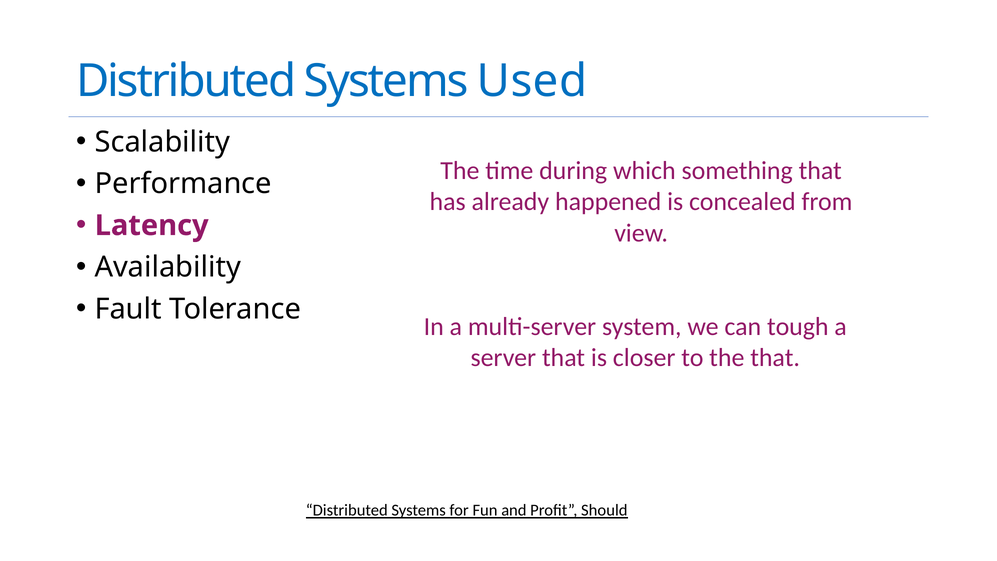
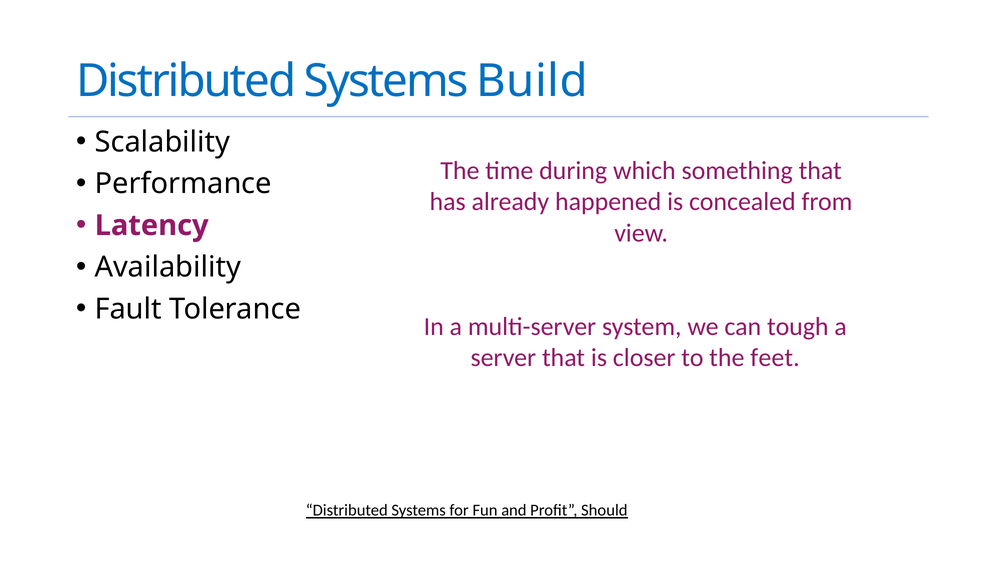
Used: Used -> Build (532, 81)
the that: that -> feet (775, 358)
